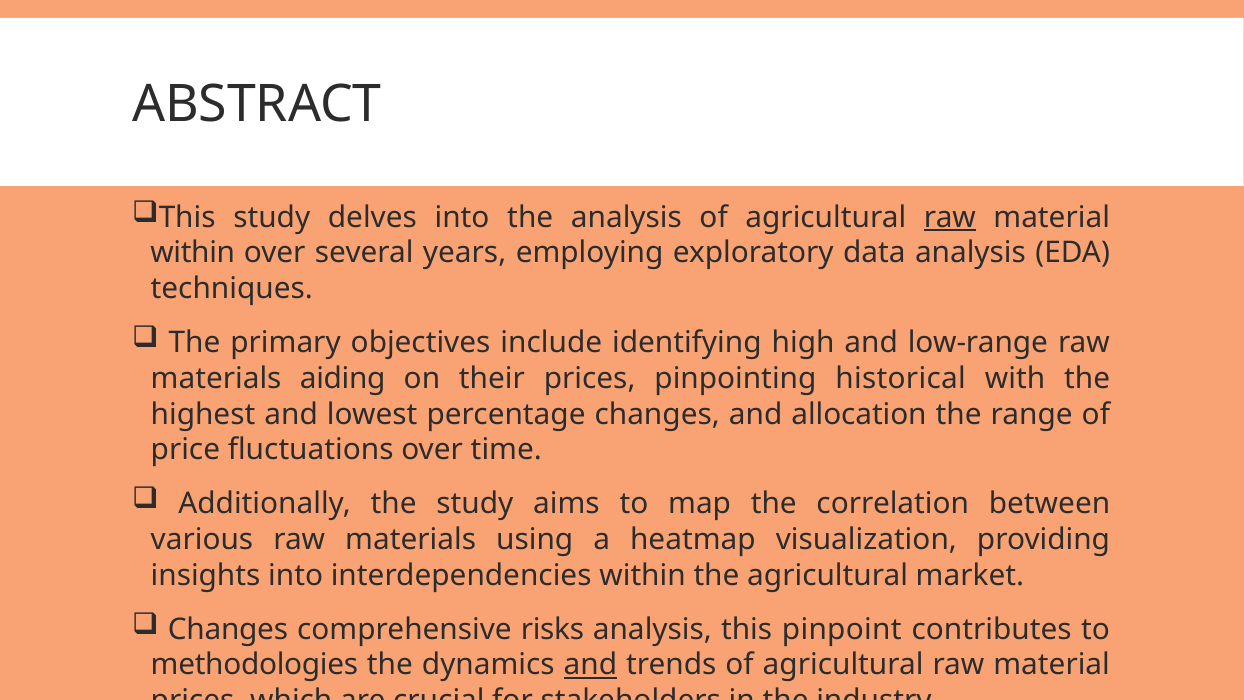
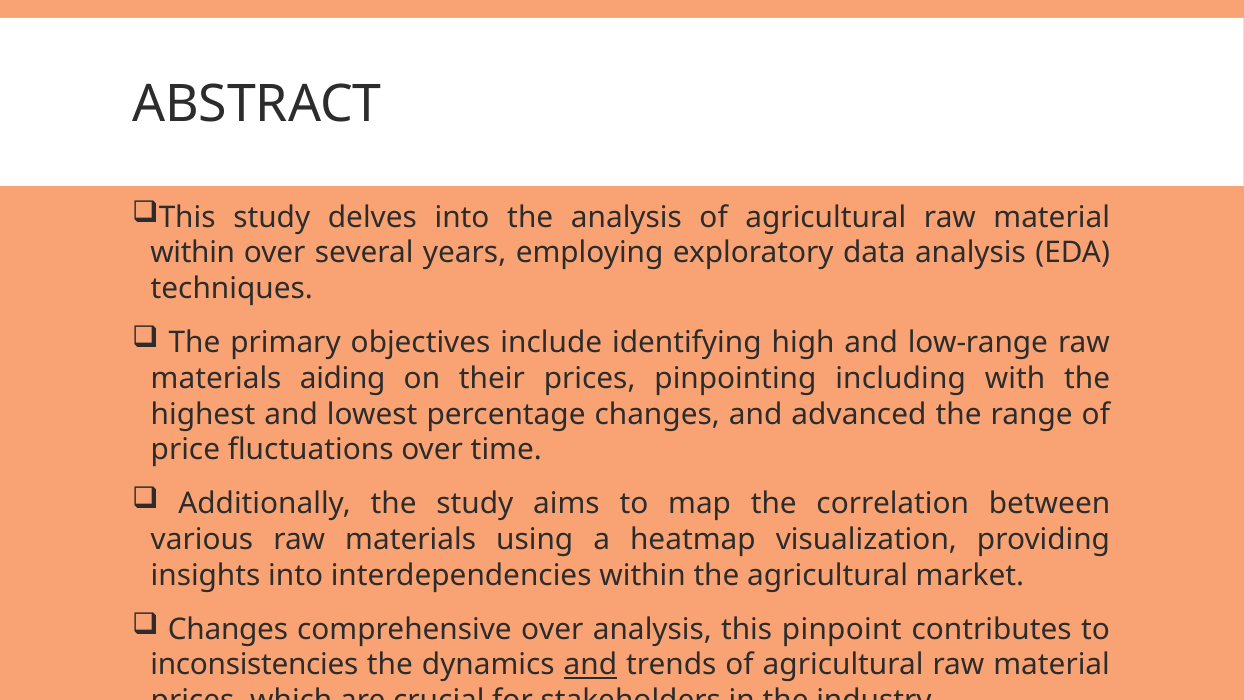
raw underline: present -> none (950, 217)
historical: historical -> including (901, 378)
allocation: allocation -> advanced (859, 414)
comprehensive risks: risks -> over (552, 629)
methodologies: methodologies -> inconsistencies (254, 665)
